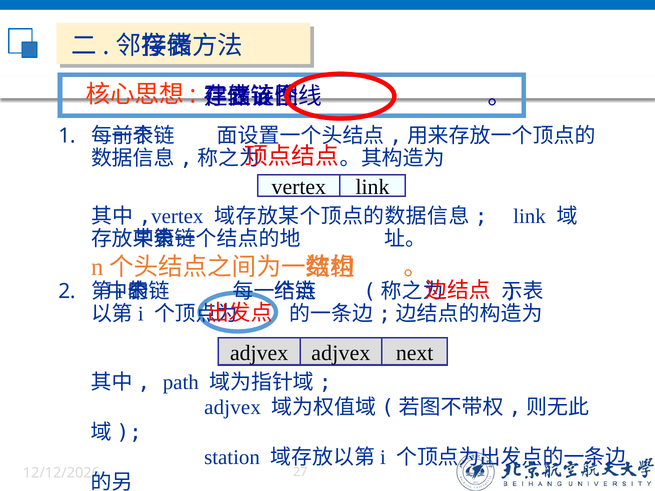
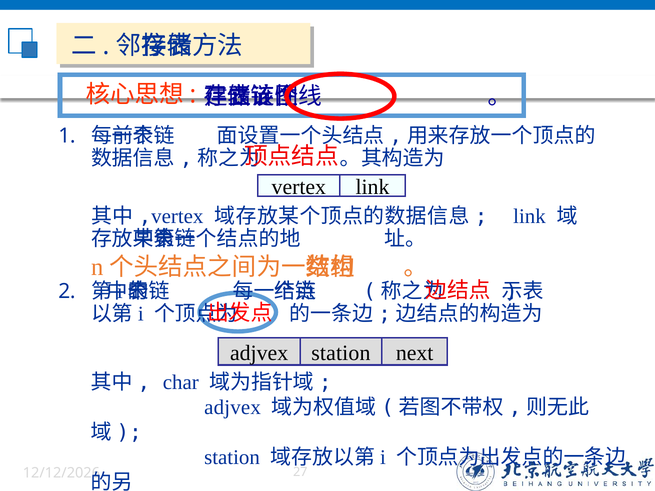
adjvex: adjvex -> station (341, 353)
path: path -> char (181, 382)
